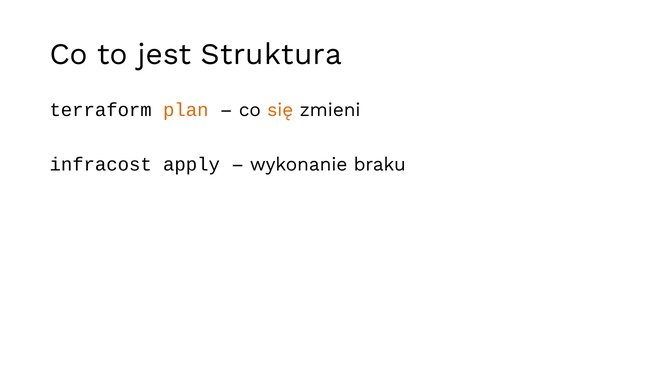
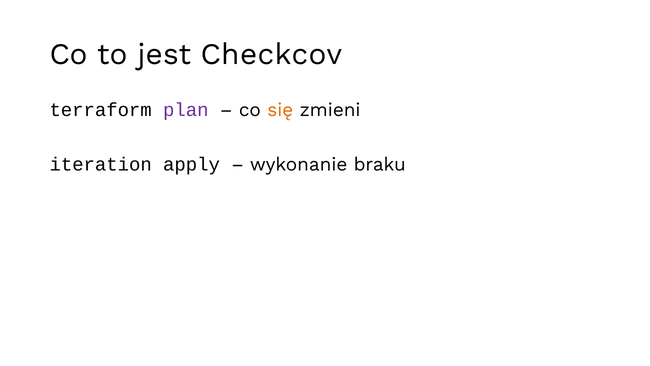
Struktura: Struktura -> Checkcov (272, 55)
plan colour: orange -> purple (186, 110)
infracost: infracost -> iteration (101, 164)
